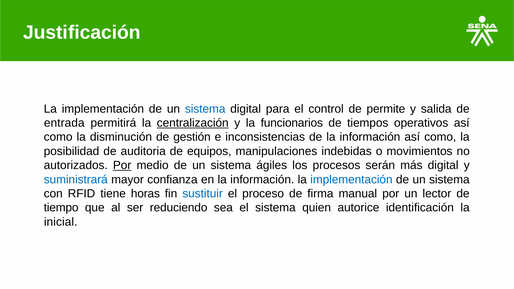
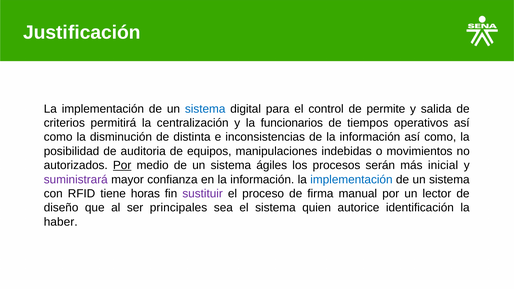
entrada: entrada -> criterios (64, 123)
centralización underline: present -> none (193, 123)
gestión: gestión -> distinta (192, 137)
más digital: digital -> inicial (443, 165)
suministrará colour: blue -> purple (76, 180)
sustituir colour: blue -> purple (203, 194)
tiempo: tiempo -> diseño (61, 208)
reduciendo: reduciendo -> principales (179, 208)
inicial: inicial -> haber (61, 222)
